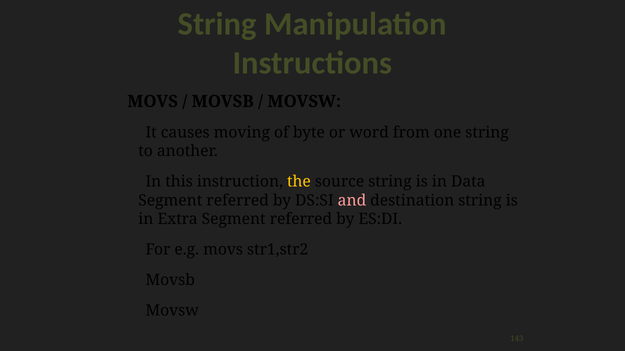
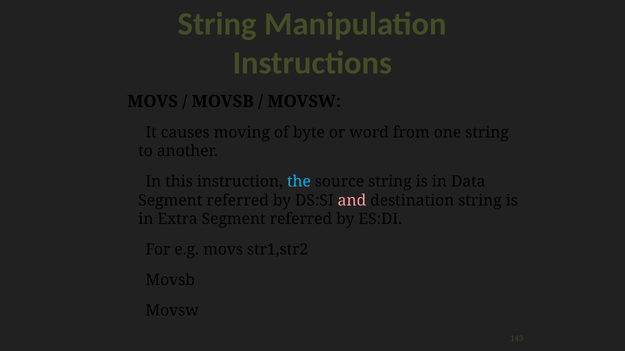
the colour: yellow -> light blue (299, 182)
